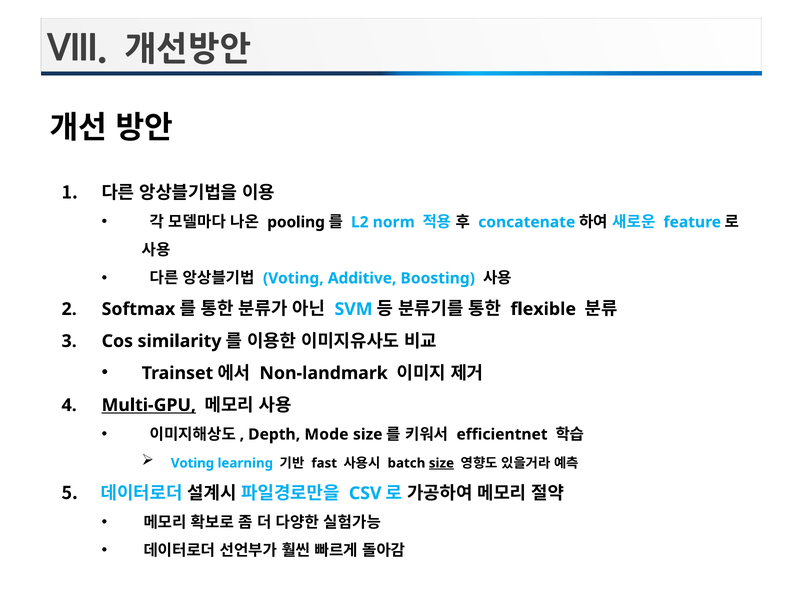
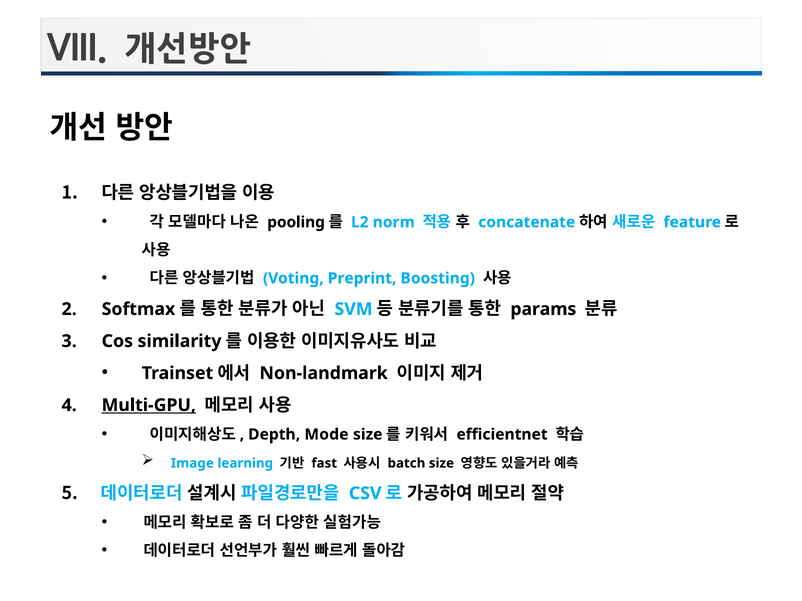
Additive: Additive -> Preprint (362, 278)
flexible: flexible -> params (543, 309)
Voting: Voting -> Image (192, 464)
size underline: present -> none (441, 464)
